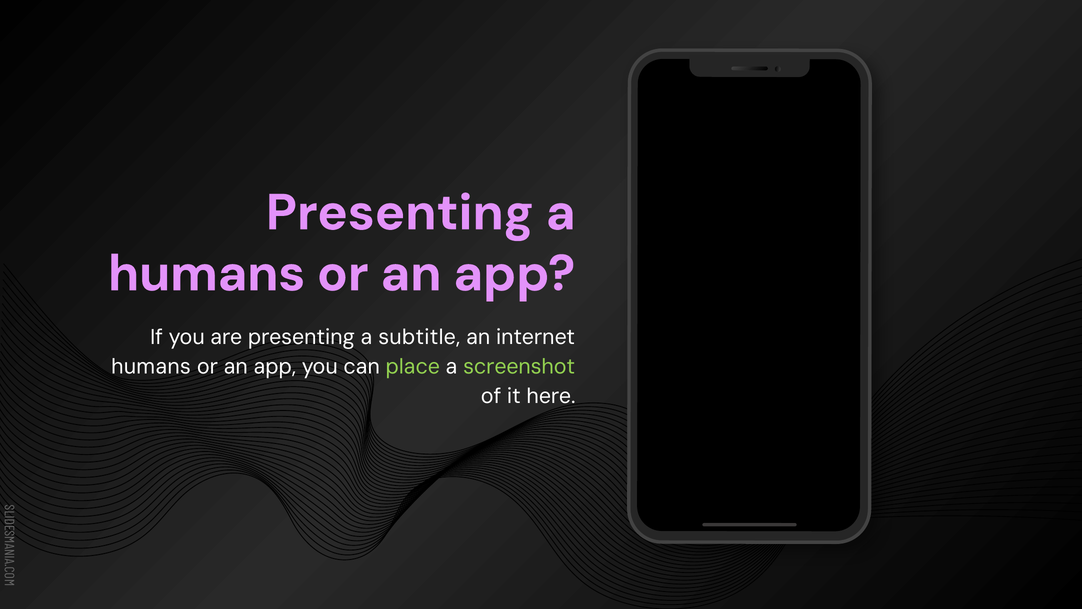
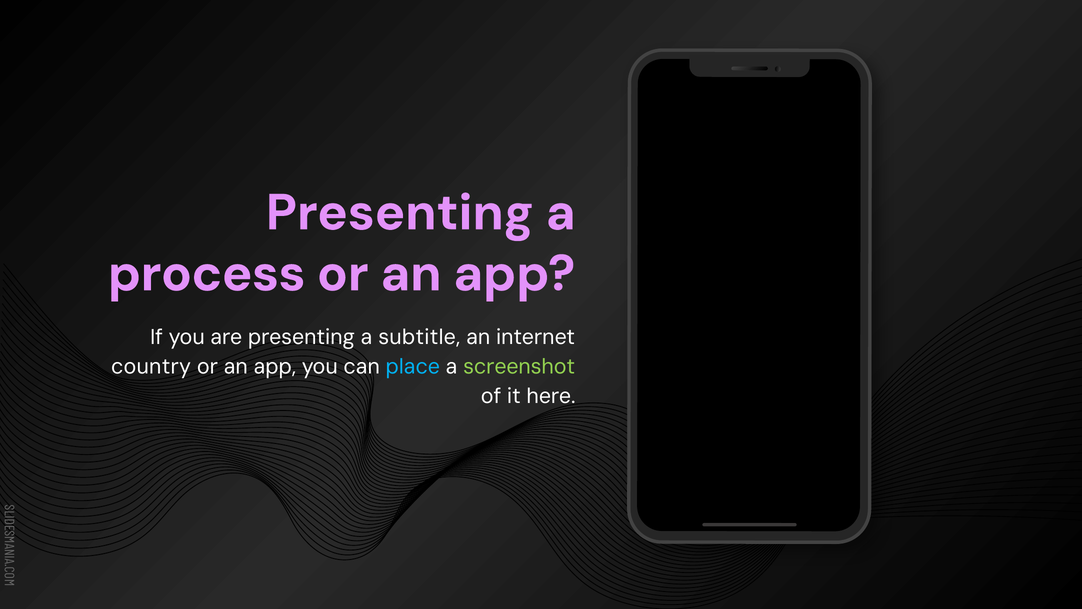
humans: humans -> process (207, 273)
humans: humans -> country (151, 366)
place colour: light green -> light blue (413, 366)
